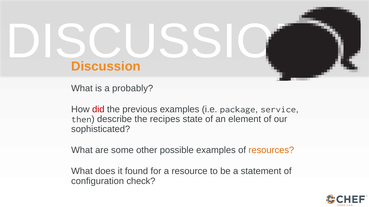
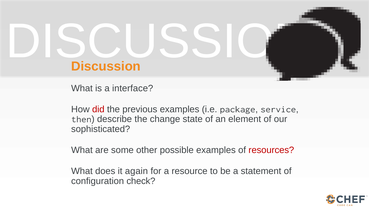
probably: probably -> interface (133, 89)
recipes: recipes -> change (165, 119)
resources colour: orange -> red (271, 150)
found: found -> again (136, 172)
